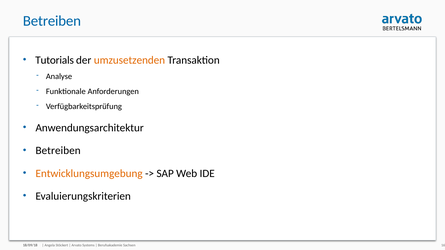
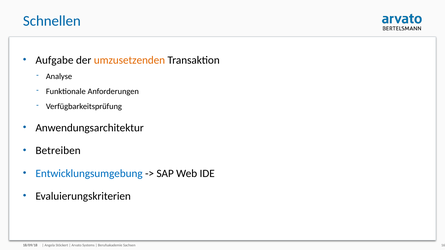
Betreiben: Betreiben -> Schnellen (52, 21)
Tutorials: Tutorials -> Aufgabe (55, 60)
Entwicklungsumgebung colour: orange -> blue (89, 174)
